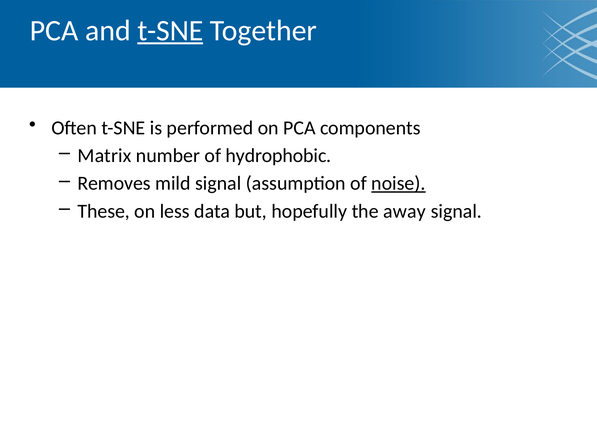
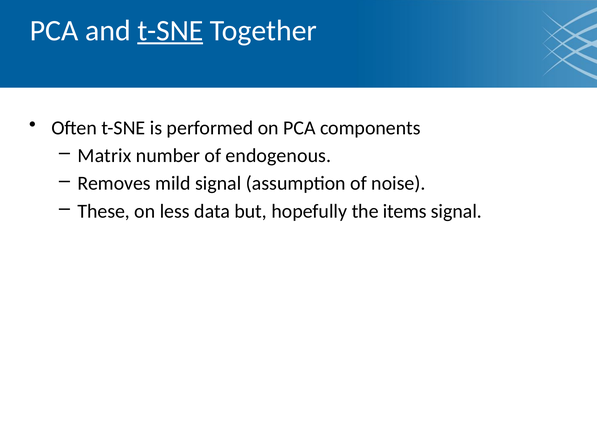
hydrophobic: hydrophobic -> endogenous (278, 156)
noise underline: present -> none (398, 184)
away: away -> items (405, 212)
